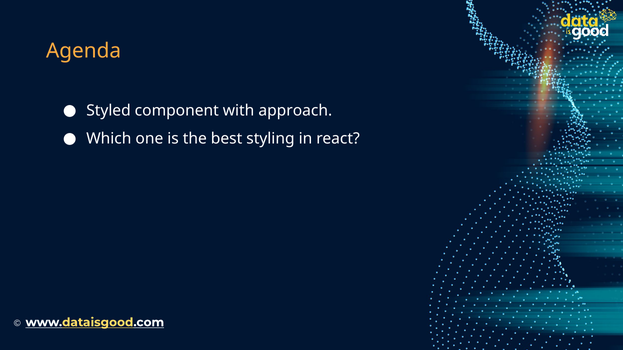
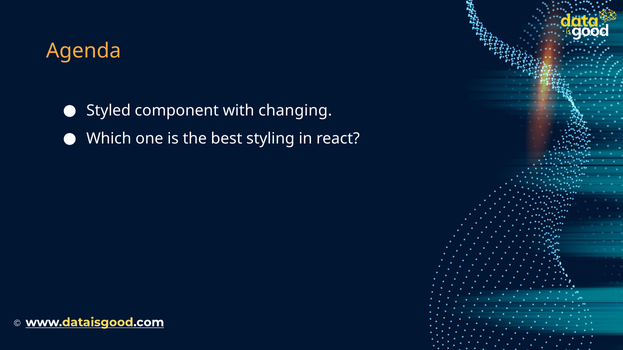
approach: approach -> changing (295, 111)
